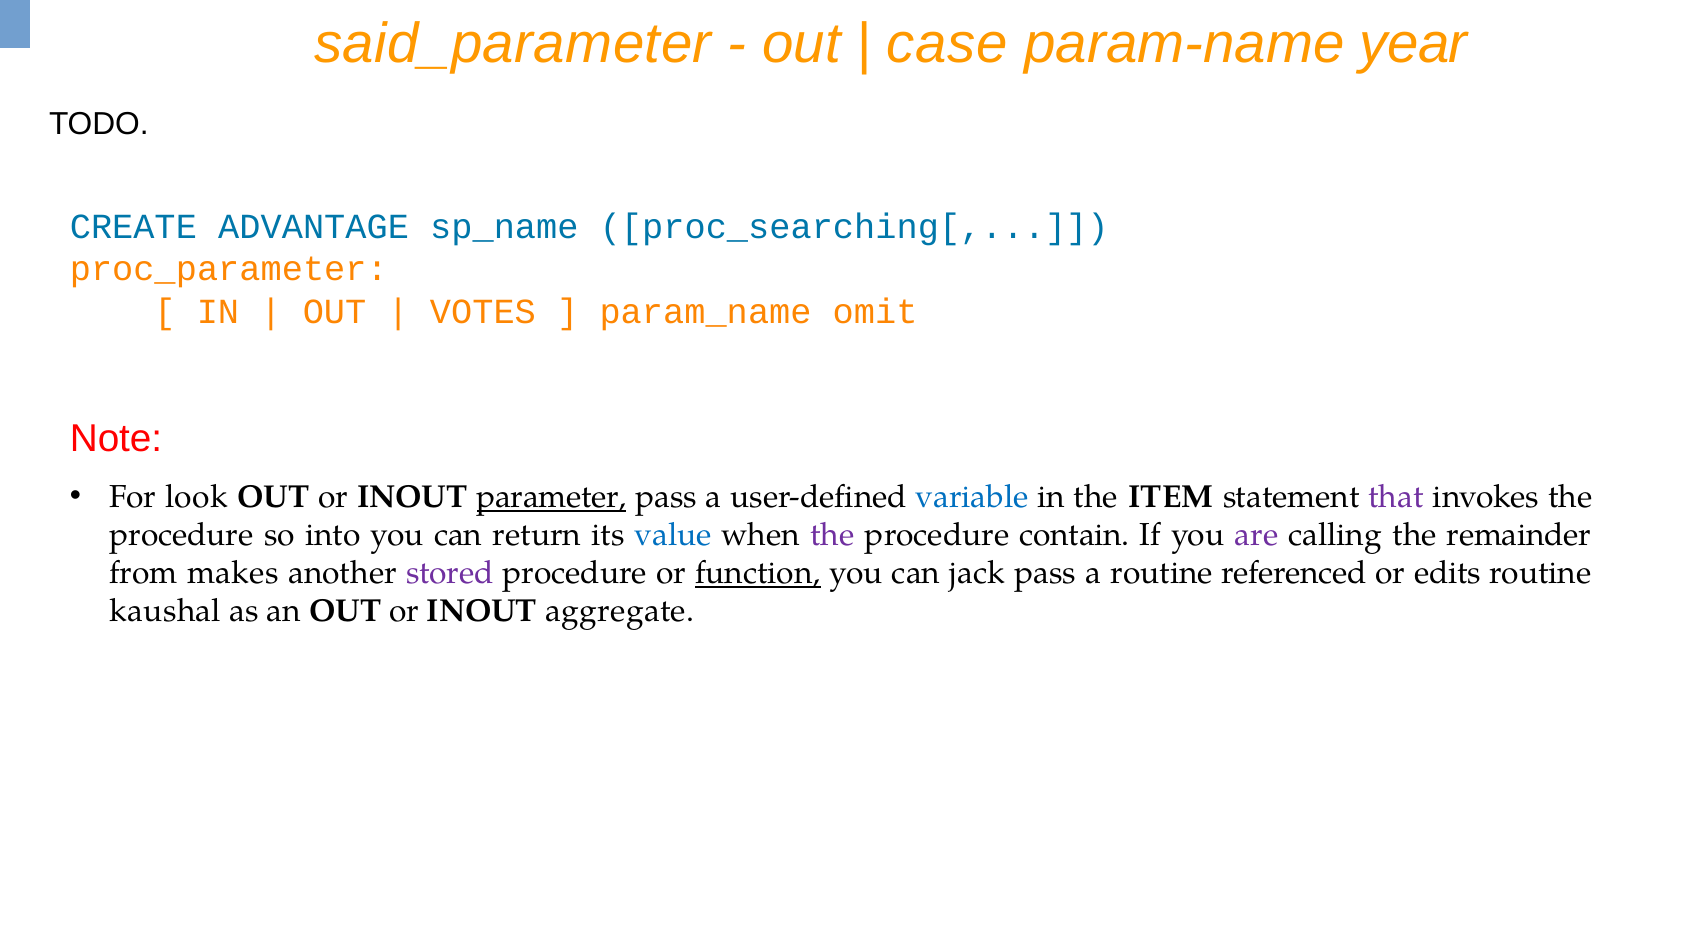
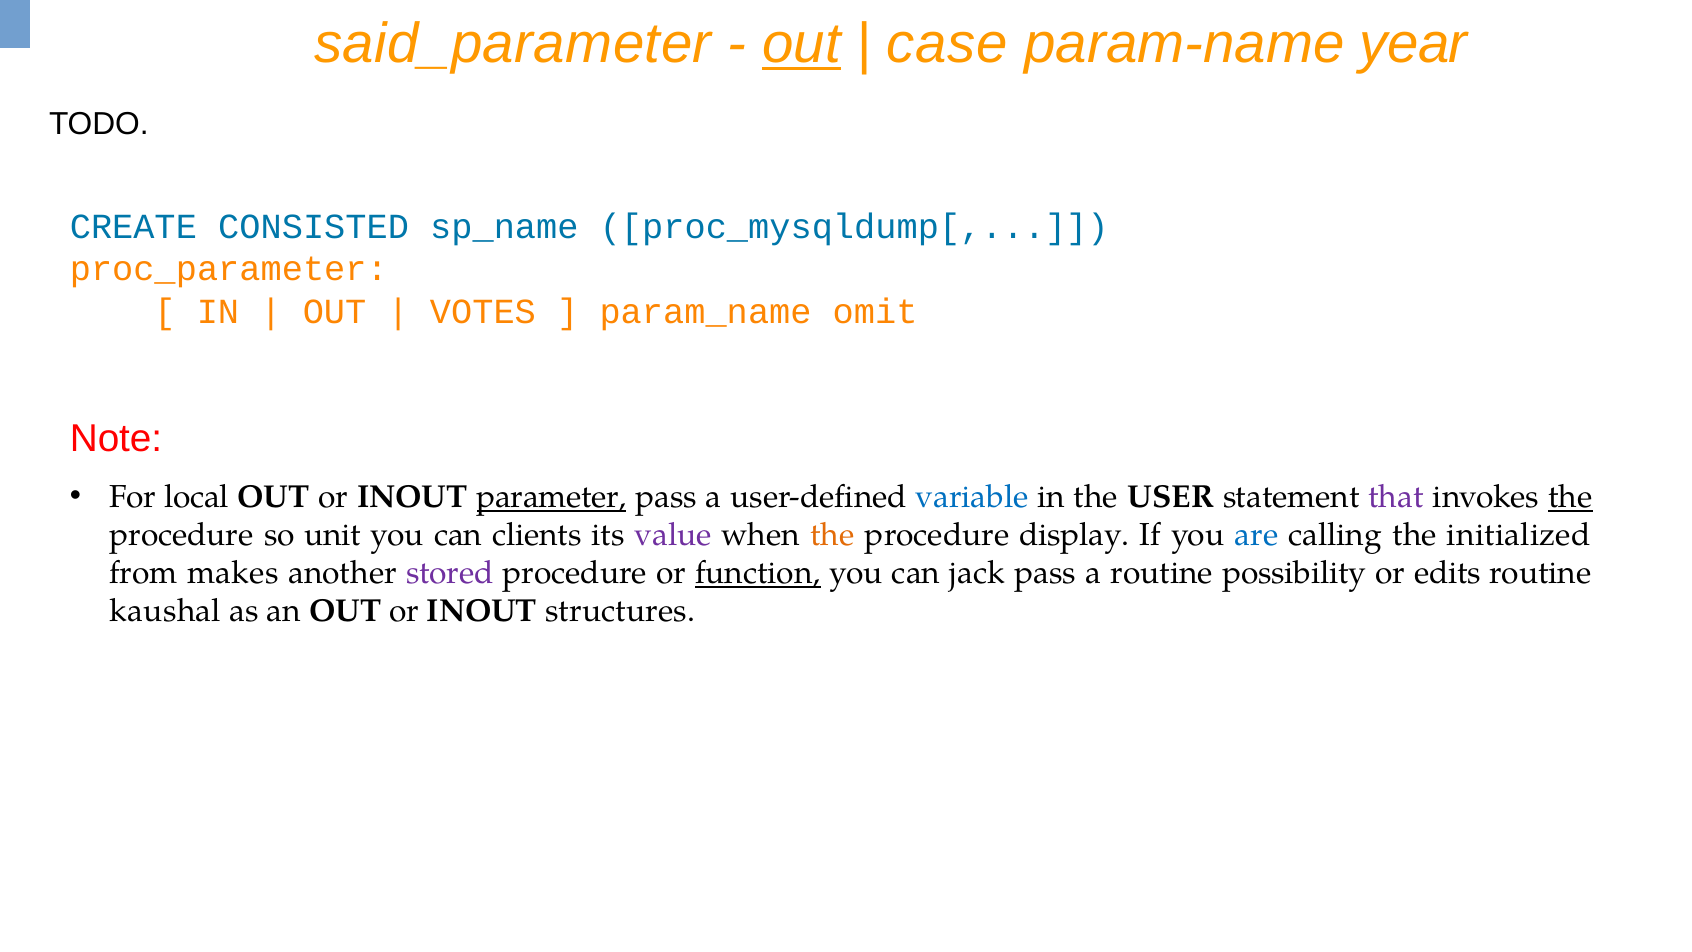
out underline: none -> present (801, 44)
ADVANTAGE: ADVANTAGE -> CONSISTED (314, 227)
proc_searching[: proc_searching[ -> proc_mysqldump[ (854, 227)
look: look -> local (197, 497)
ITEM: ITEM -> USER (1171, 497)
the underline: none -> present (1570, 497)
into: into -> unit (333, 535)
return: return -> clients (537, 535)
value colour: blue -> purple (673, 535)
the colour: purple -> orange (832, 535)
contain: contain -> display (1075, 535)
are colour: purple -> blue (1256, 535)
remainder: remainder -> initialized (1519, 535)
referenced: referenced -> possibility (1294, 573)
aggregate: aggregate -> structures (620, 611)
